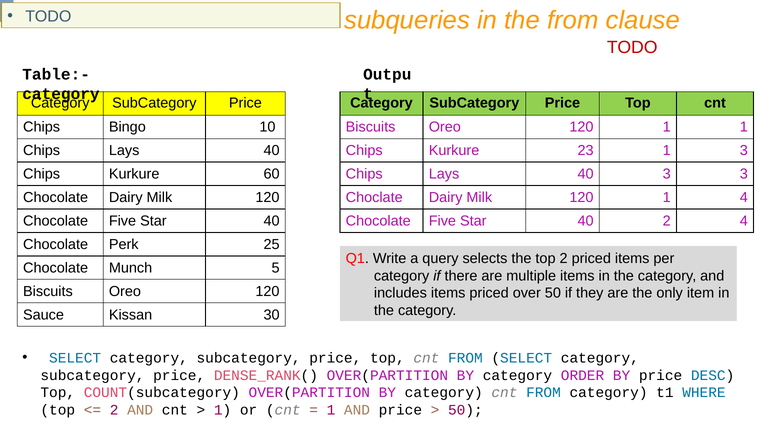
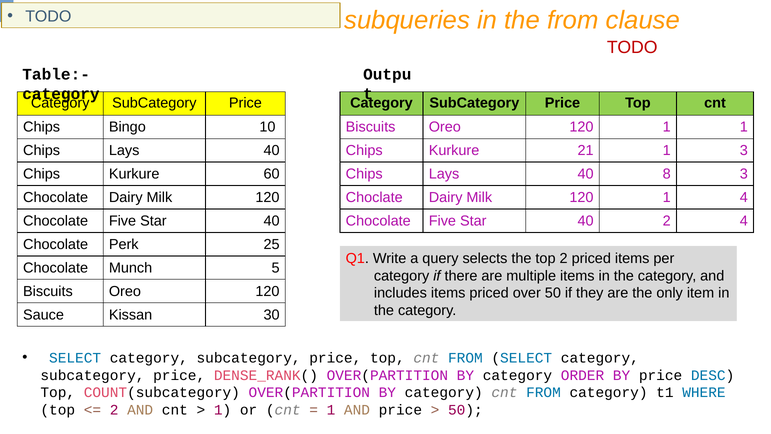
23: 23 -> 21 (586, 150)
40 3: 3 -> 8 (667, 174)
